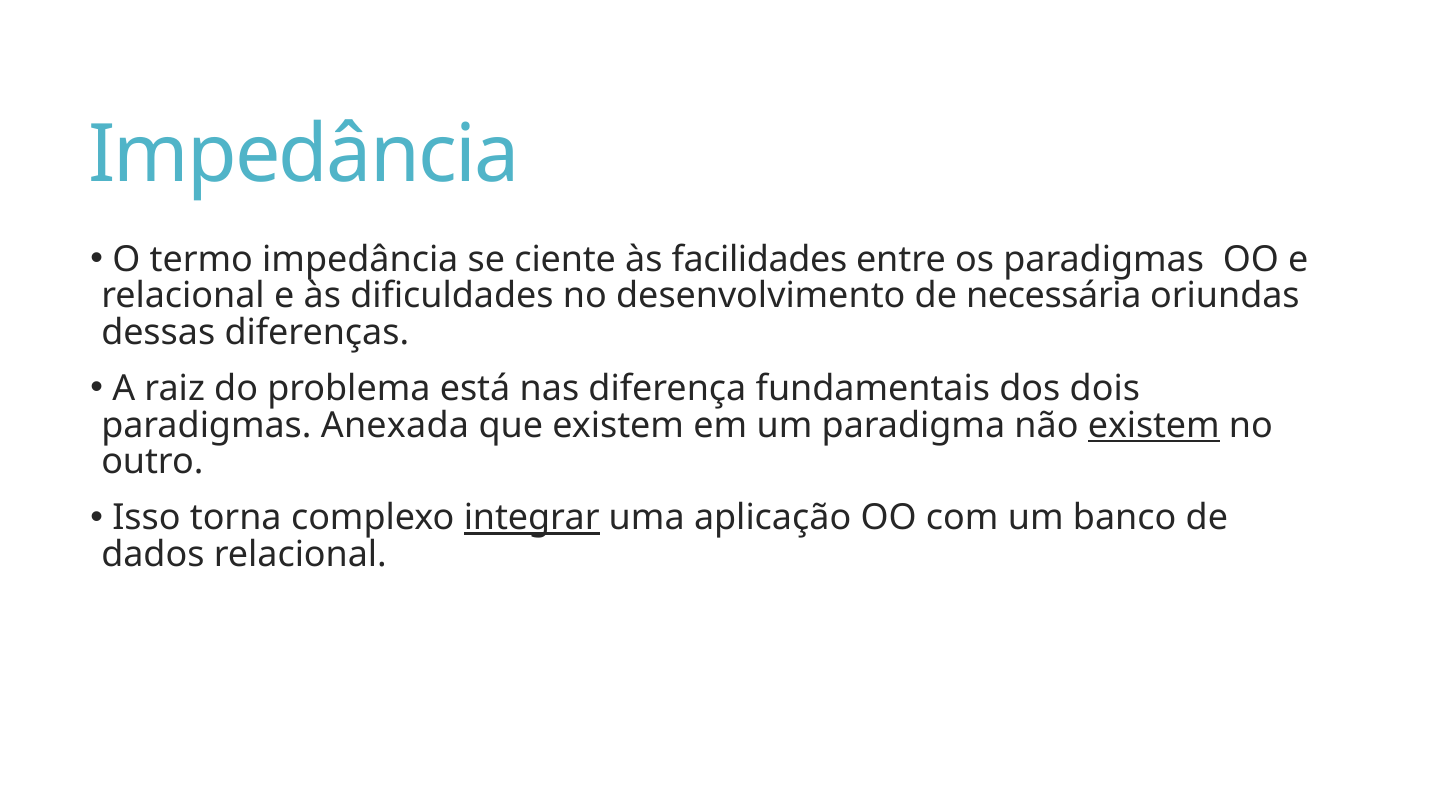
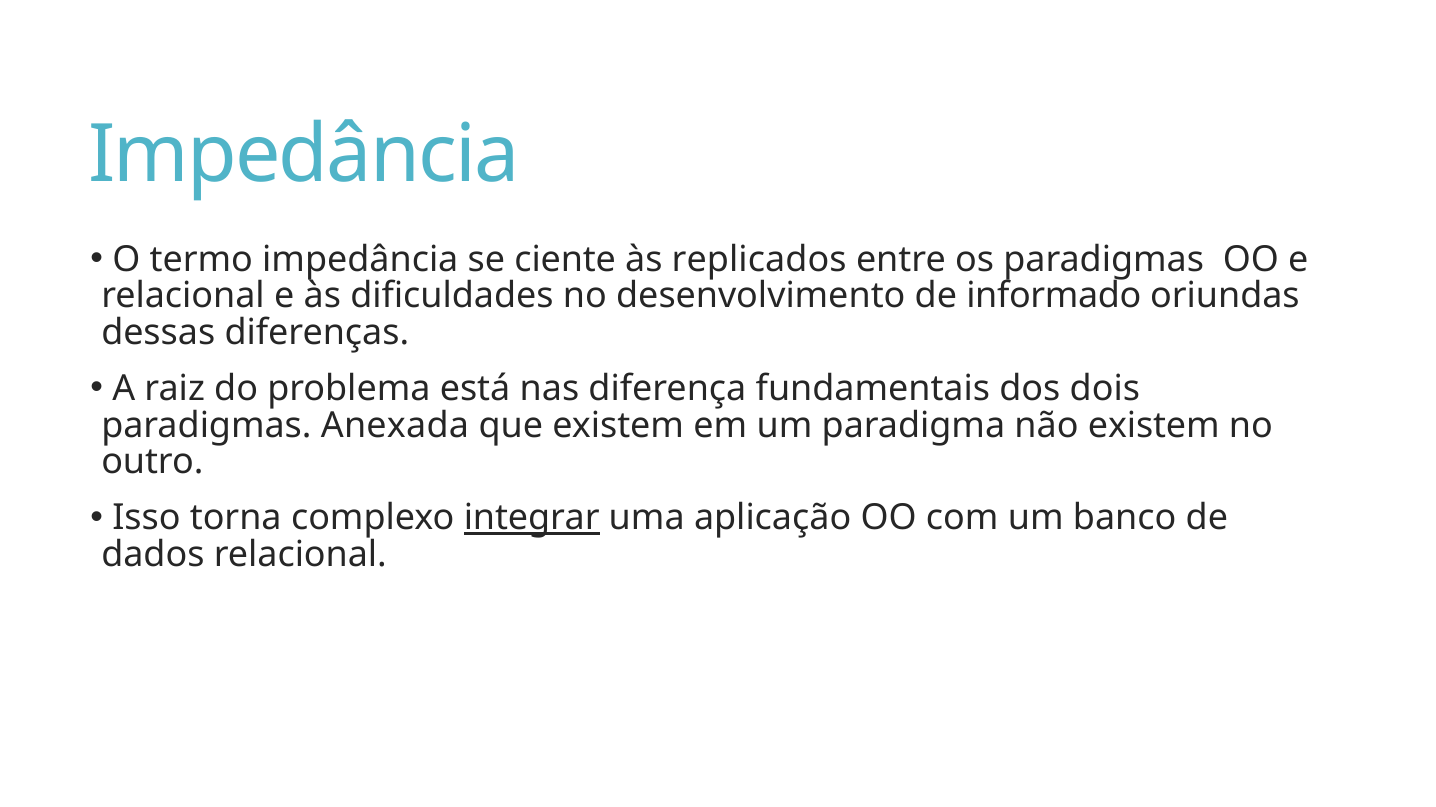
facilidades: facilidades -> replicados (759, 260)
necessária: necessária -> informado (1054, 296)
existem underline: present -> none (1154, 426)
